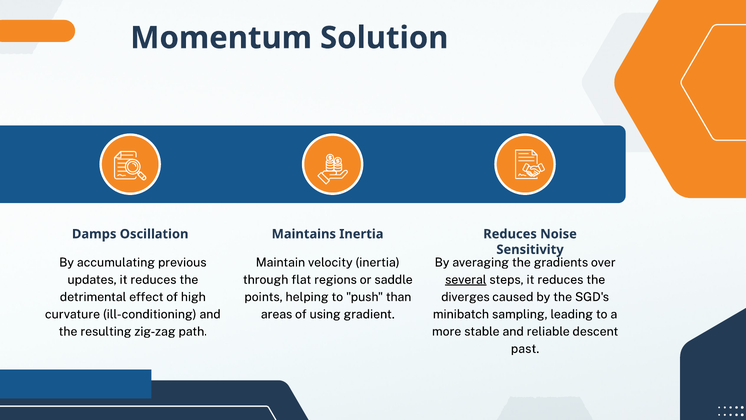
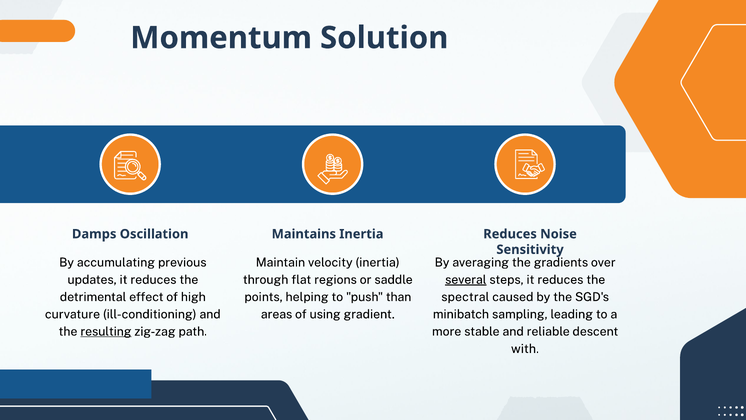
diverges: diverges -> spectral (465, 297)
resulting underline: none -> present (106, 331)
past: past -> with (525, 349)
